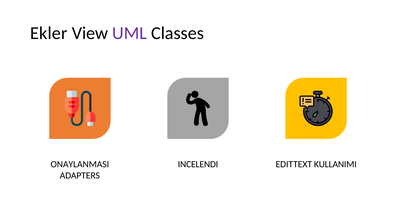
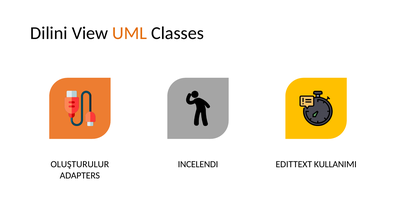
Ekler: Ekler -> Dilini (49, 33)
UML colour: purple -> orange (130, 33)
ONAYLANMASI: ONAYLANMASI -> OLUŞTURULUR (80, 165)
